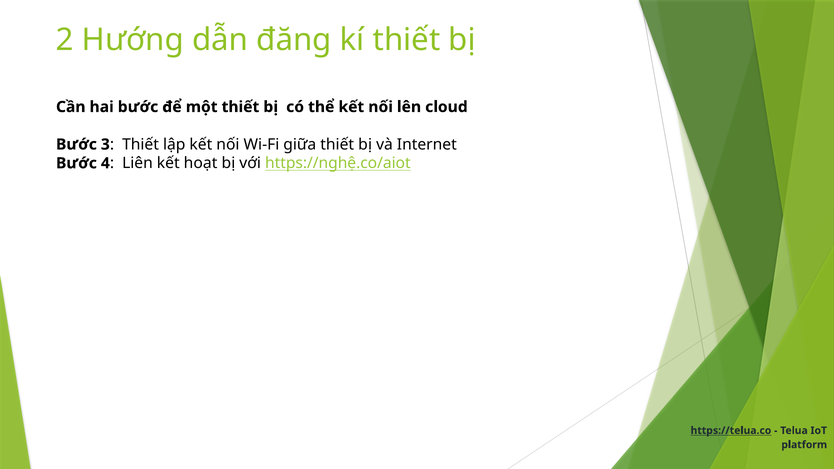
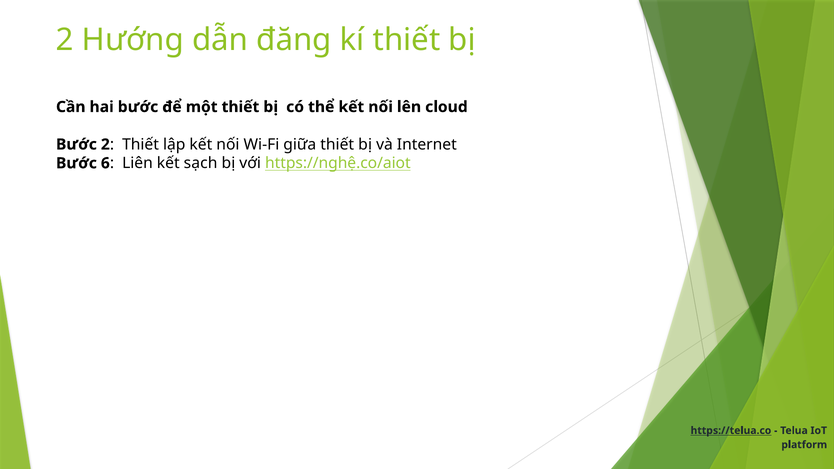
Bước 3: 3 -> 2 (105, 144)
4: 4 -> 6 (105, 163)
hoạt: hoạt -> sạch (201, 163)
